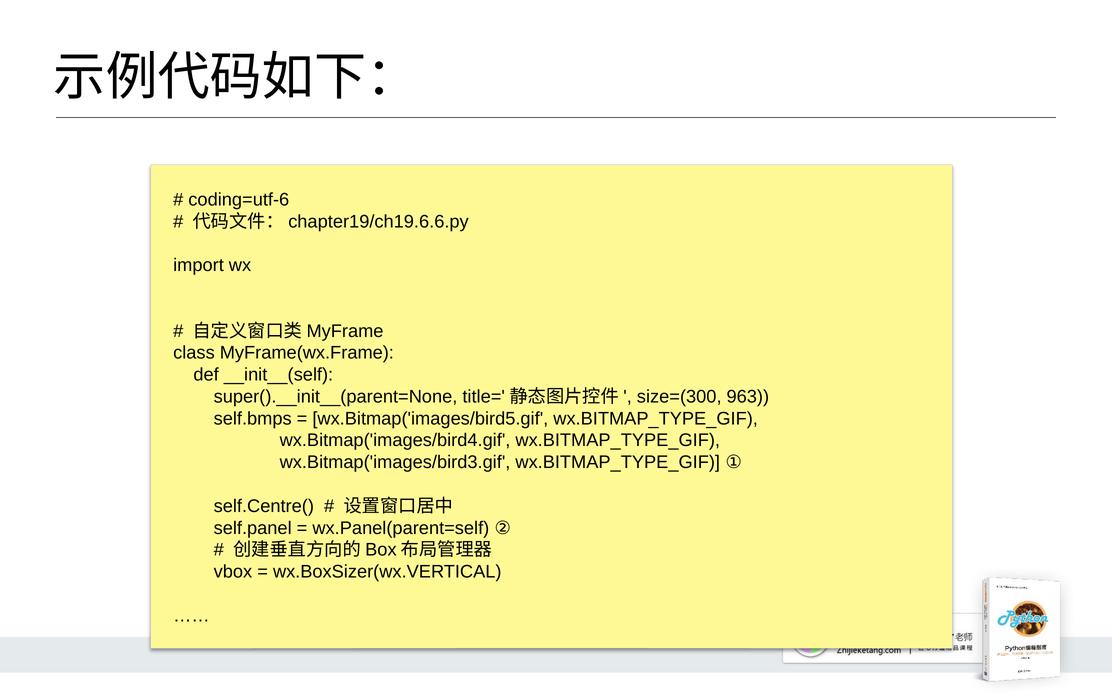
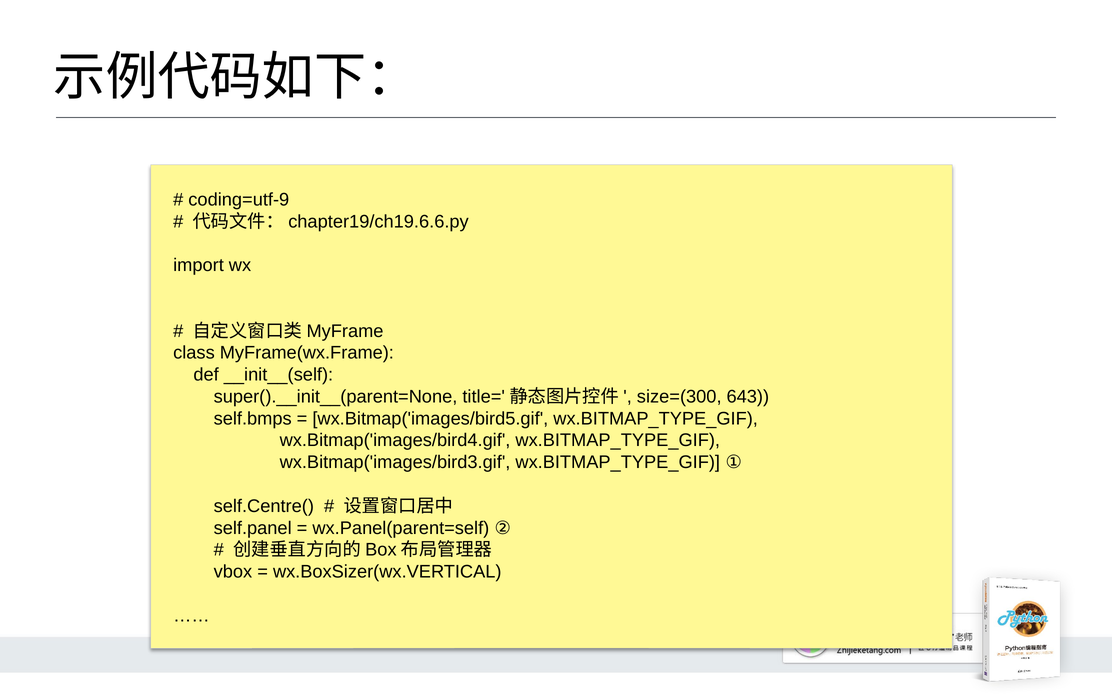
coding=utf-6: coding=utf-6 -> coding=utf-9 (239, 200)
963: 963 -> 643 (748, 397)
